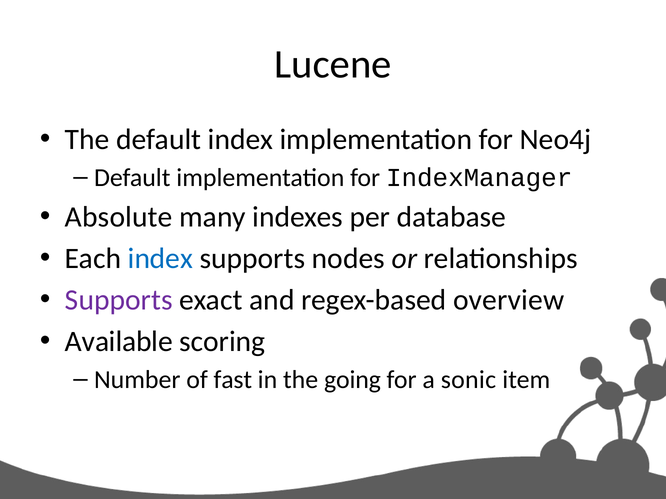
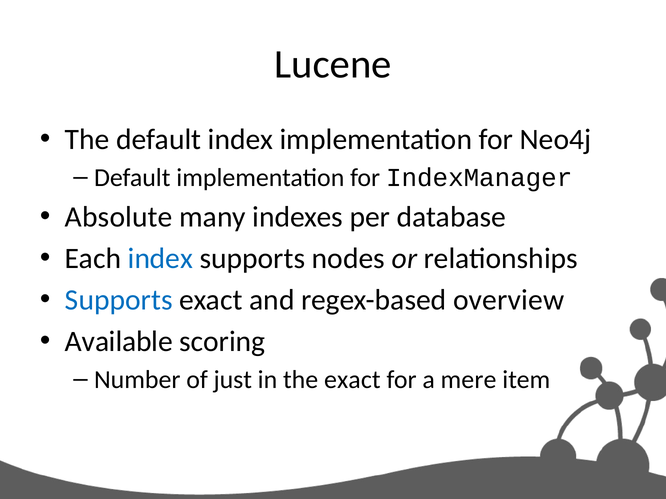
Supports colour: purple -> blue (119, 300)
fast: fast -> just (233, 380)
the going: going -> exact (352, 380)
sonic: sonic -> mere (468, 380)
